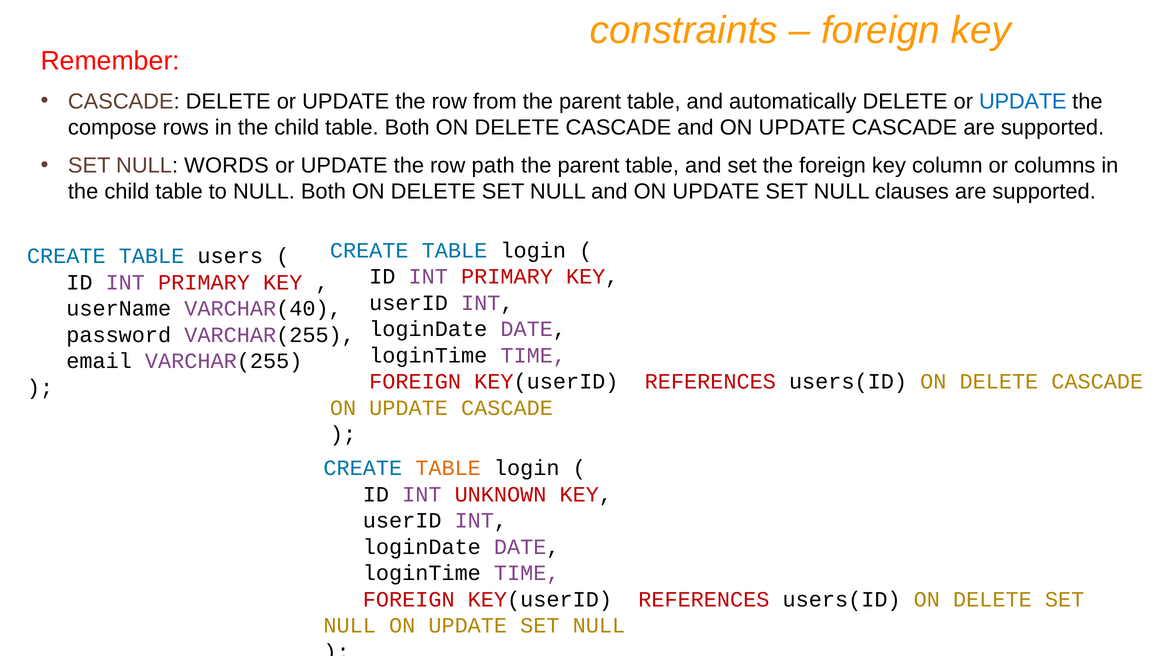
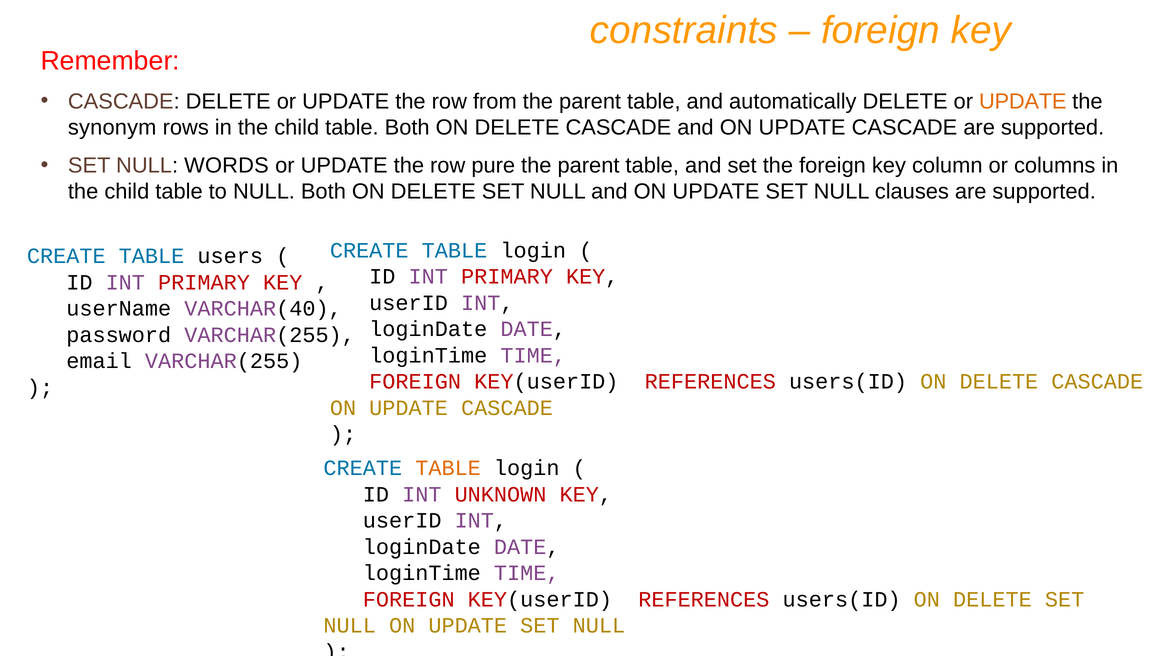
UPDATE colour: blue -> orange (1023, 101)
compose: compose -> synonym (112, 128)
path: path -> pure (493, 165)
